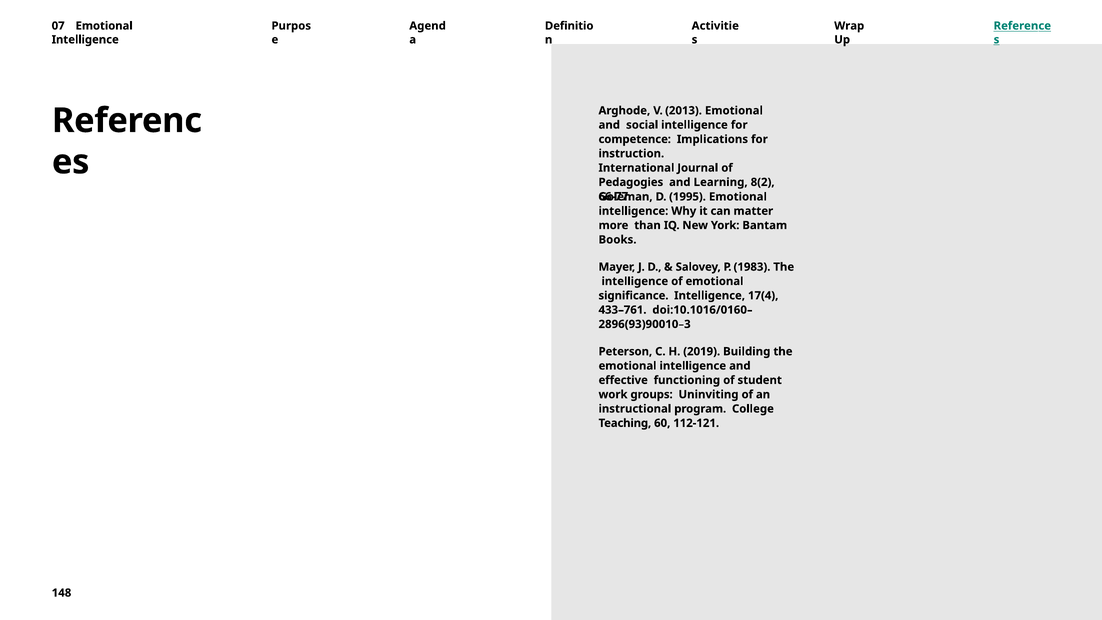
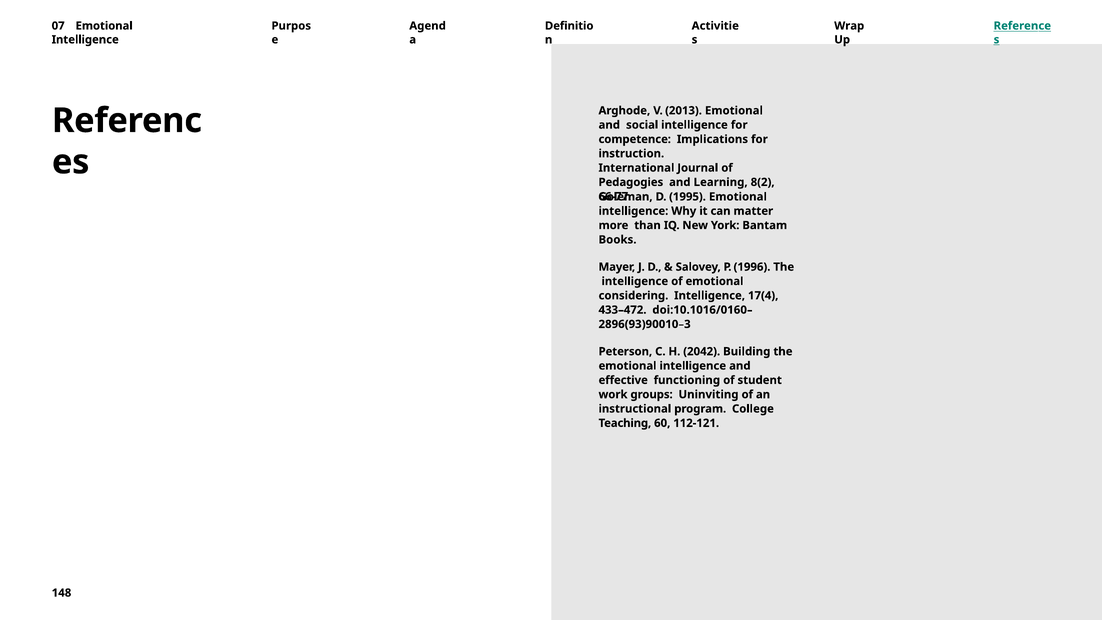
1983: 1983 -> 1996 (752, 267)
significance: significance -> considering (633, 296)
433–761: 433–761 -> 433–472 (623, 310)
2019: 2019 -> 2042 (702, 351)
